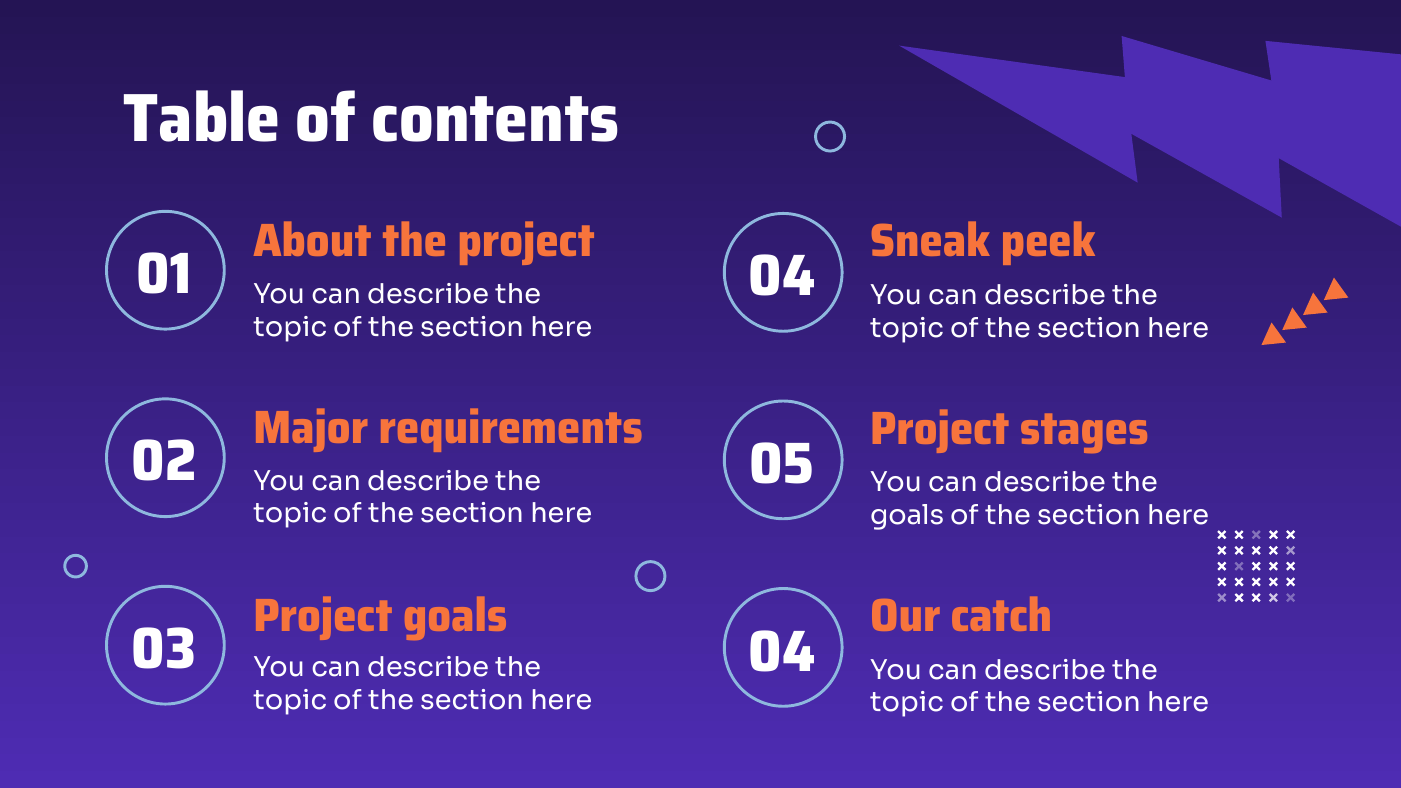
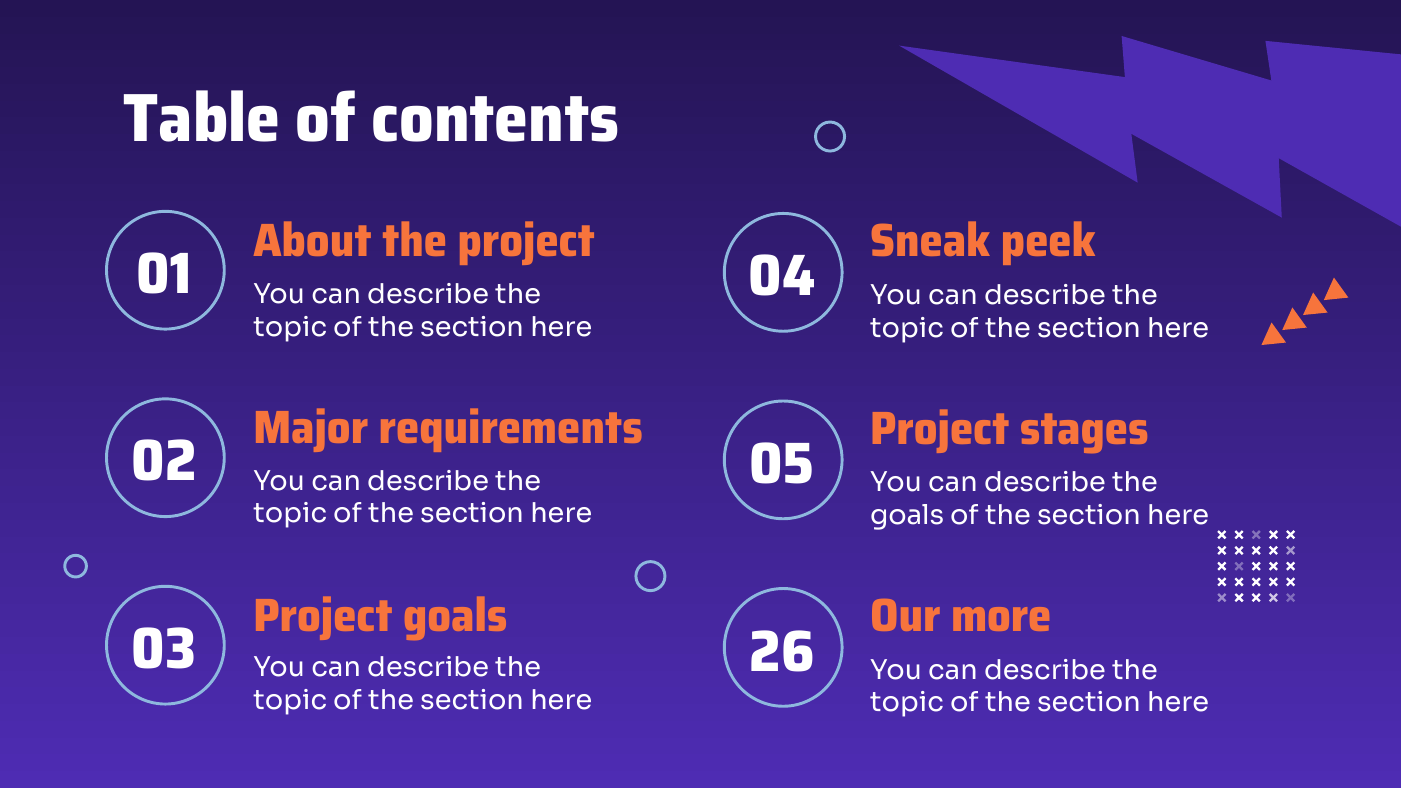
catch: catch -> more (1001, 617)
03 04: 04 -> 26 (782, 653)
